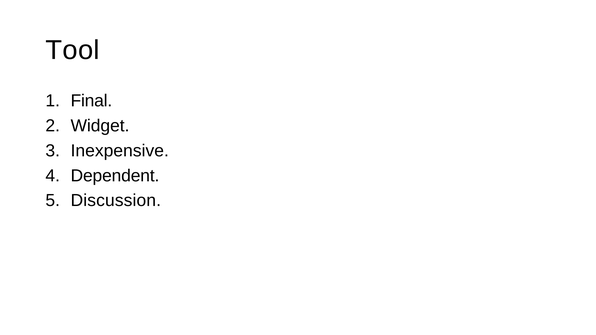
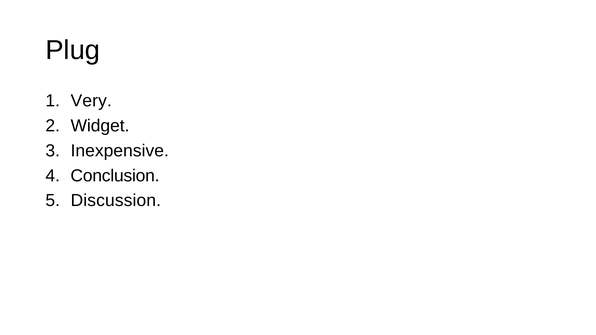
Tool: Tool -> Plug (73, 50)
Final: Final -> Very (91, 101)
Dependent: Dependent -> Conclusion (115, 176)
